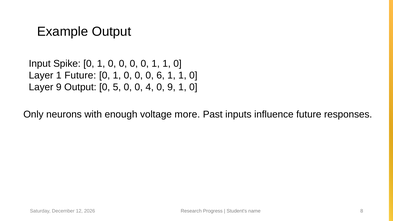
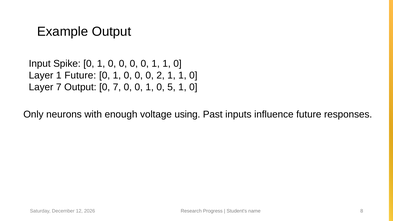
6: 6 -> 2 (161, 75)
Layer 9: 9 -> 7 (59, 87)
0 5: 5 -> 7 (117, 87)
4: 4 -> 1 (150, 87)
0 9: 9 -> 5 (171, 87)
more: more -> using (187, 114)
